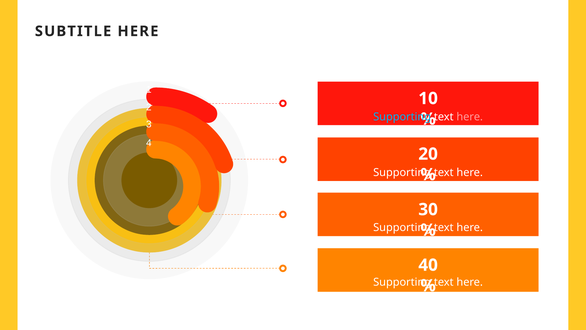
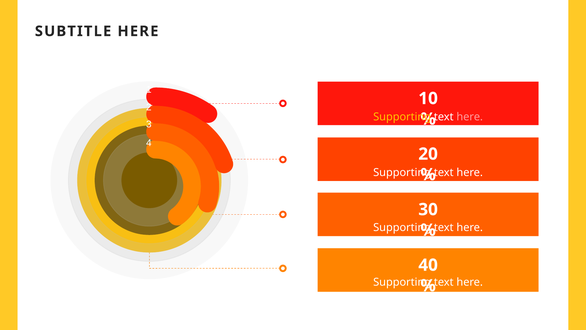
Supporting colour: light blue -> yellow (402, 117)
